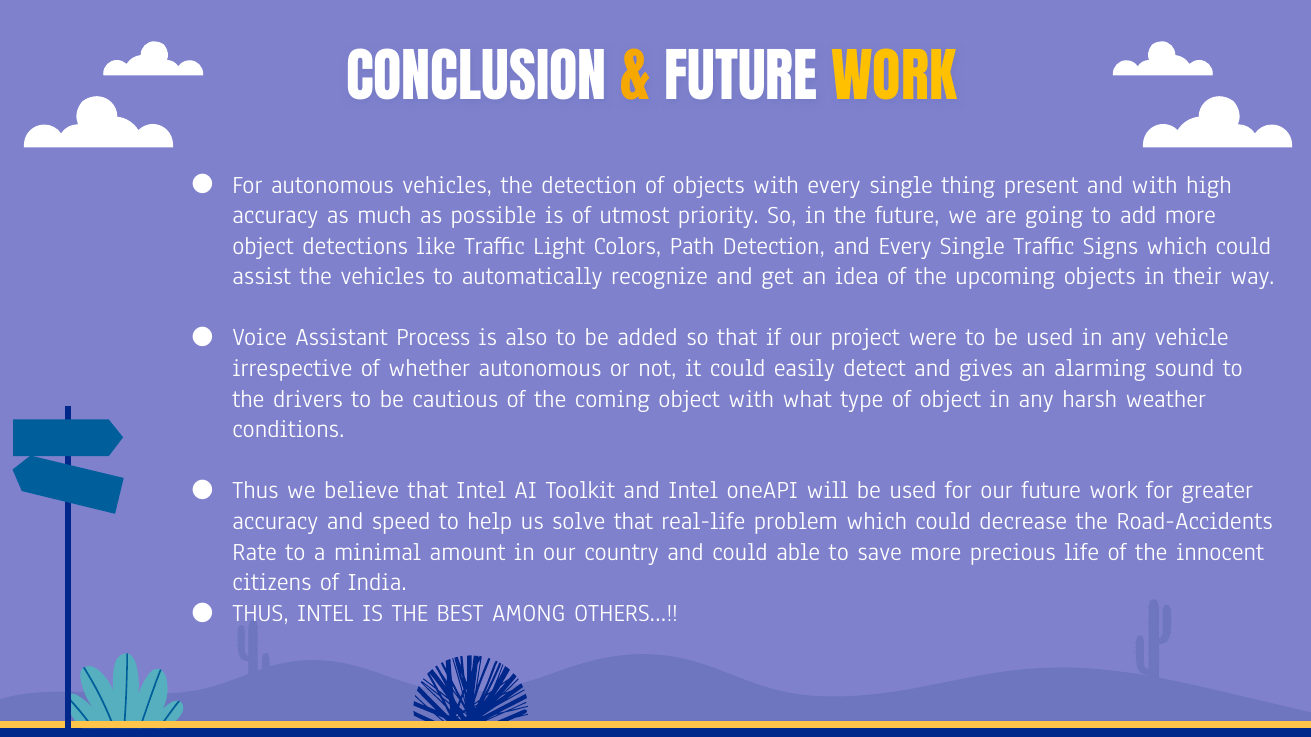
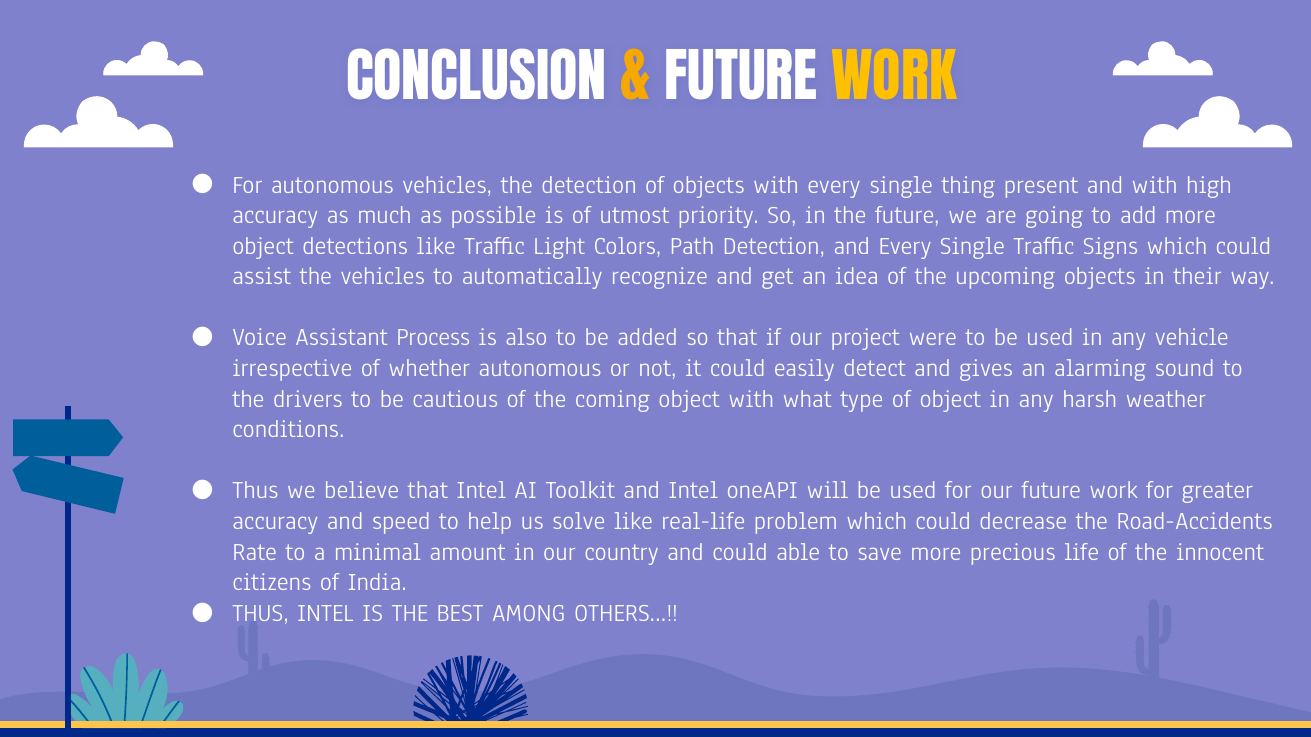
solve that: that -> like (633, 521)
